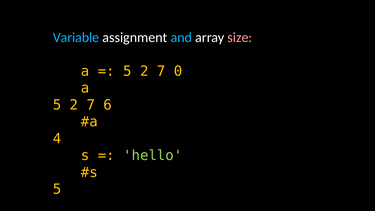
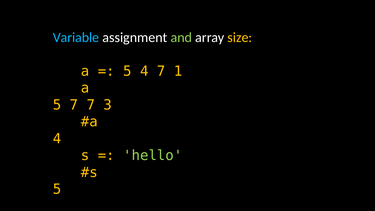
and colour: light blue -> light green (181, 37)
size colour: pink -> yellow (240, 37)
2: 2 -> 4 (144, 71)
0: 0 -> 1 (178, 71)
2: 2 -> 7 (74, 105)
6: 6 -> 3 (108, 105)
